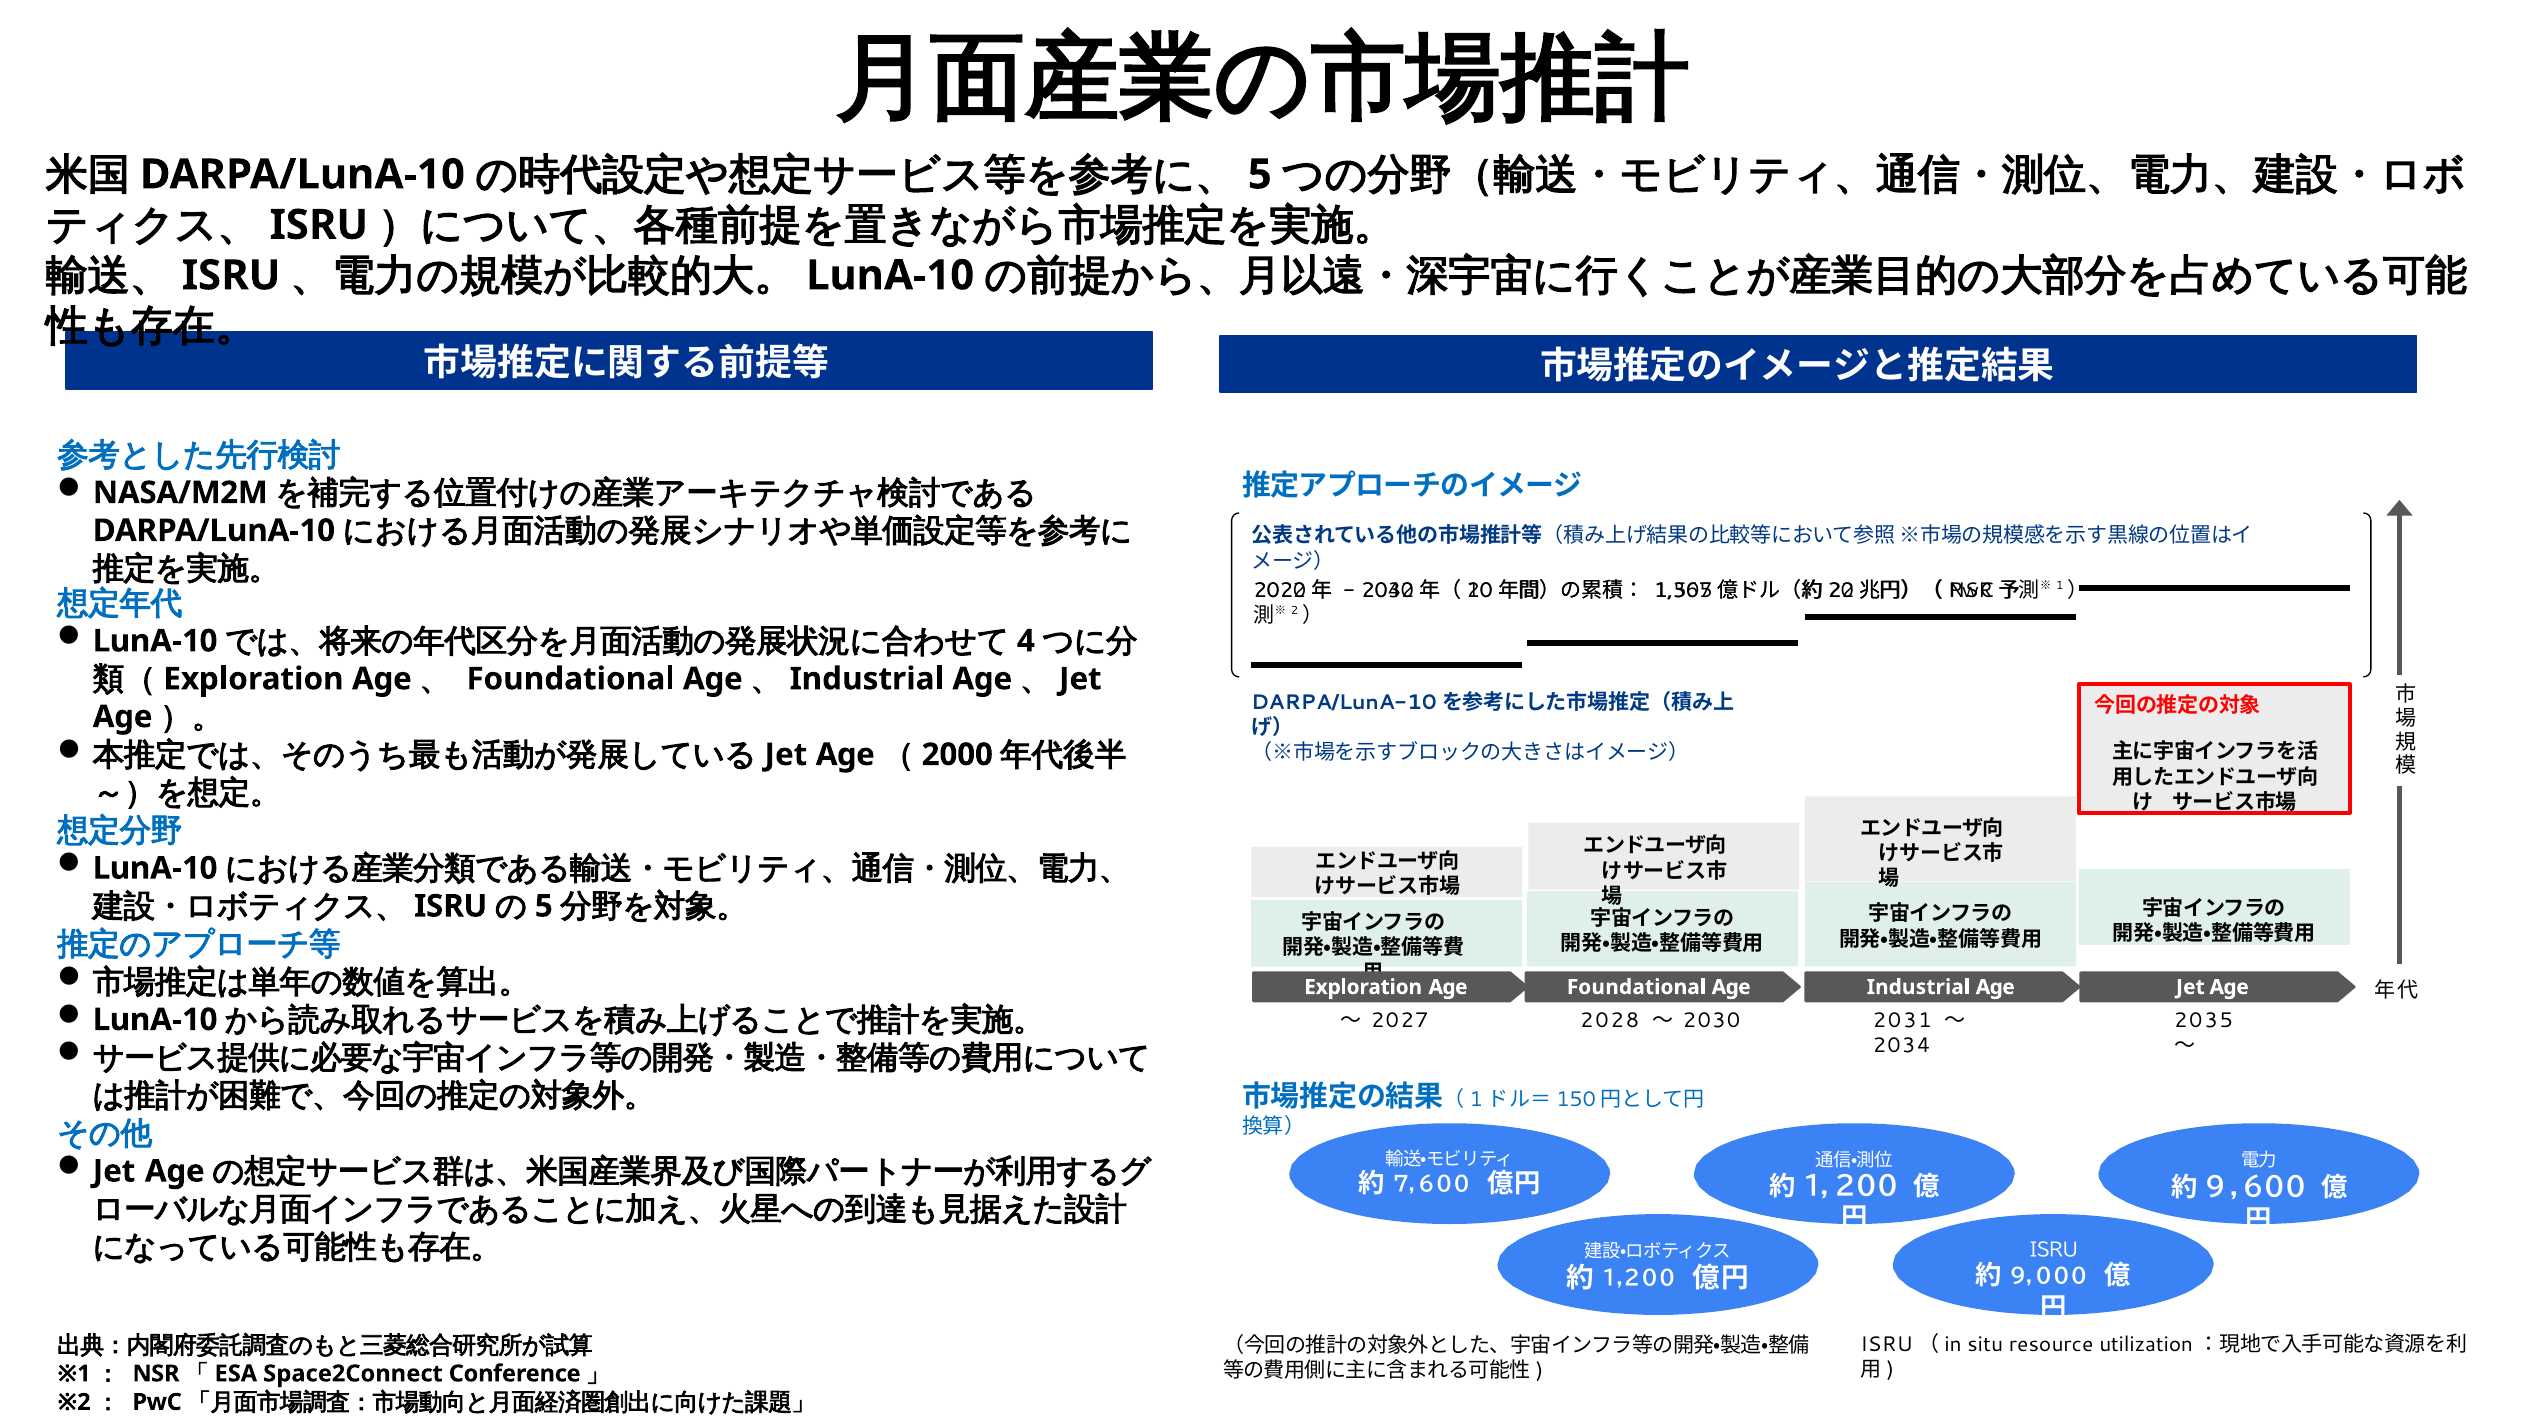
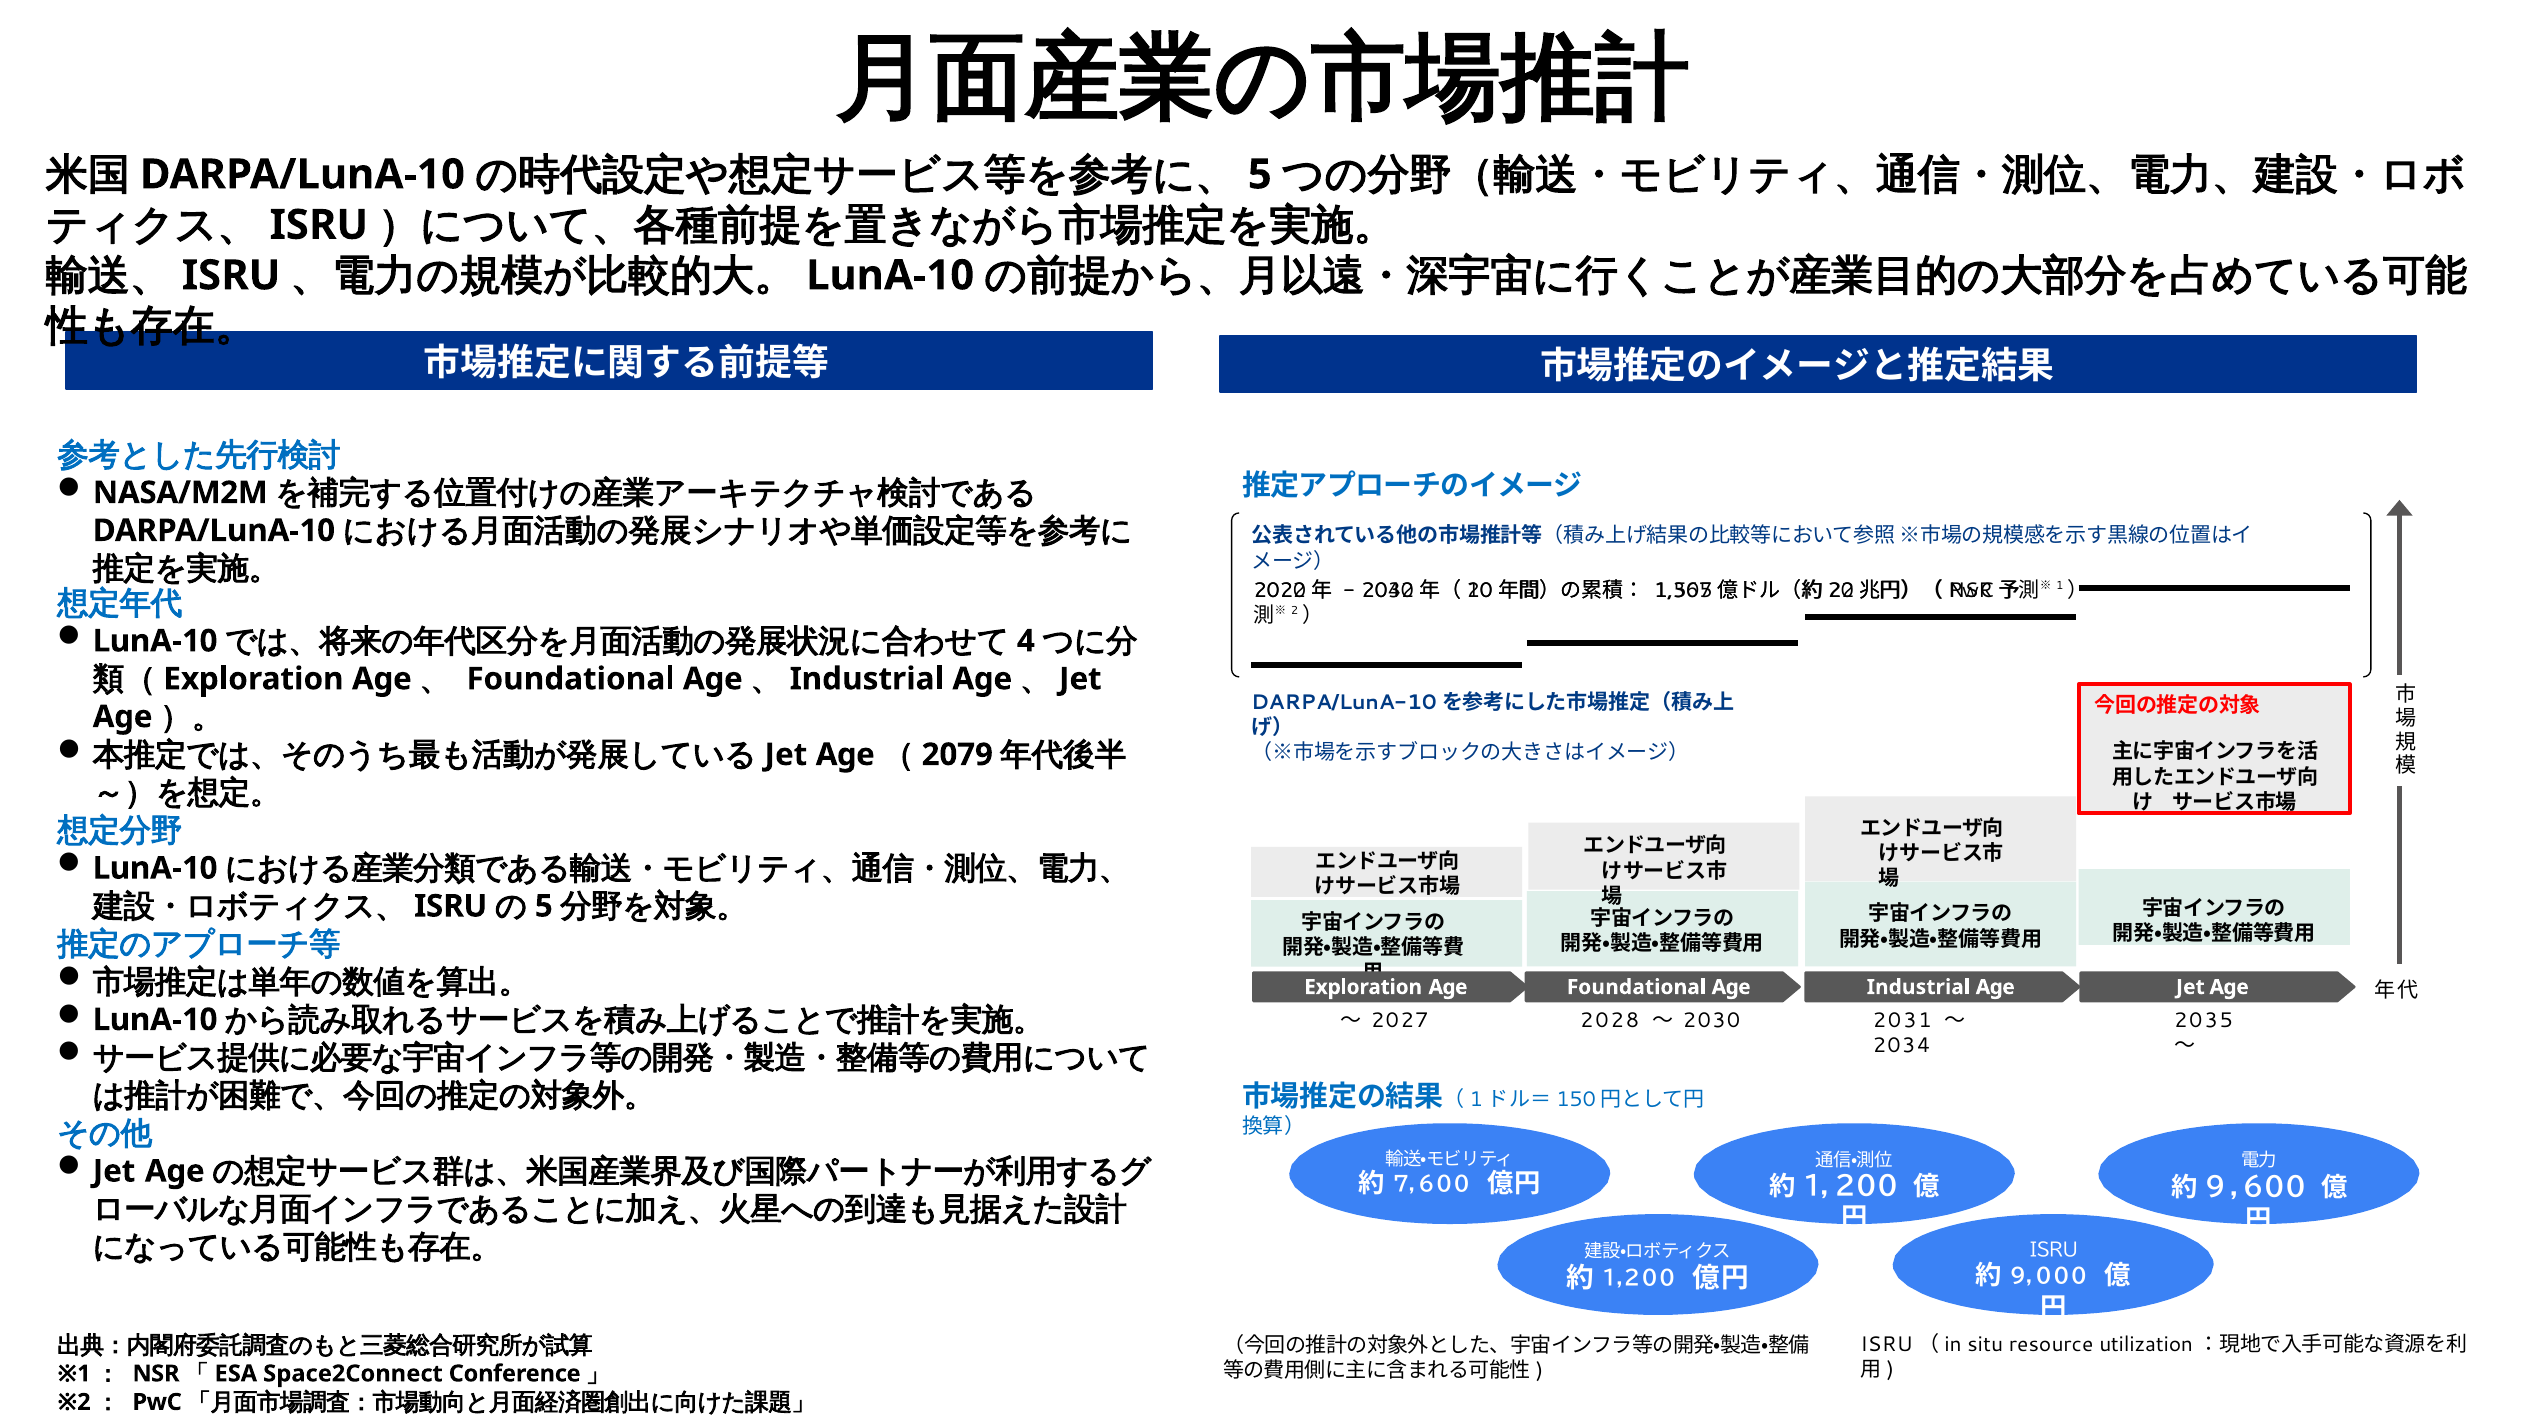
2000: 2000 -> 2079 (957, 755)
